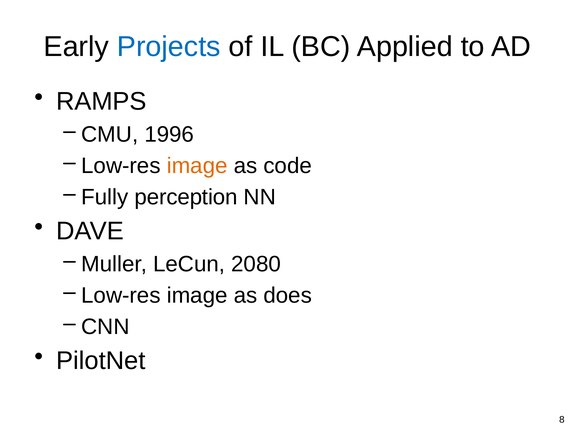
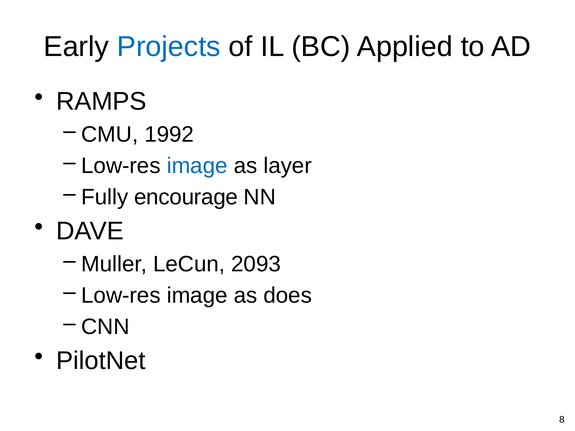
1996: 1996 -> 1992 (169, 134)
image colour: orange -> blue (197, 166)
code: code -> layer (288, 166)
perception: perception -> encourage (186, 197)
2080: 2080 -> 2093 (256, 264)
